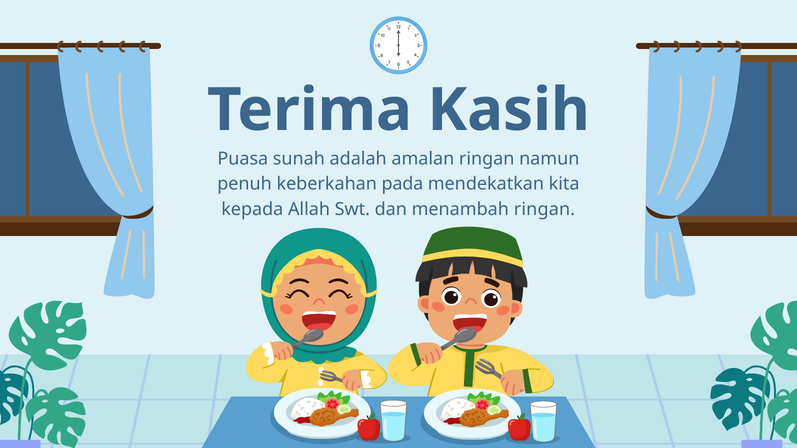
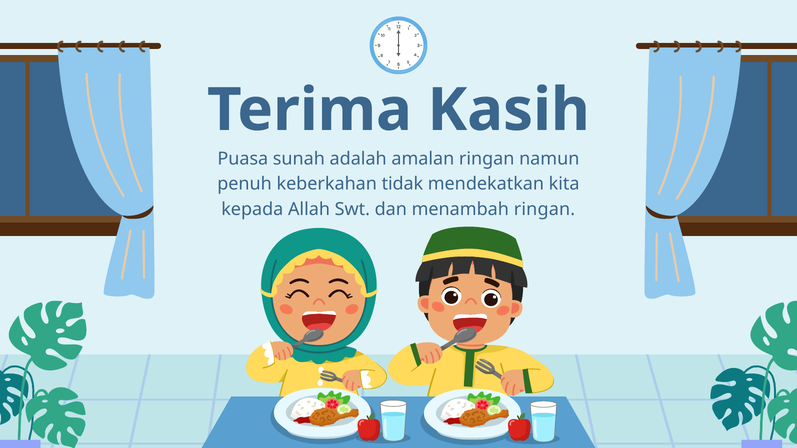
pada: pada -> tidak (402, 184)
